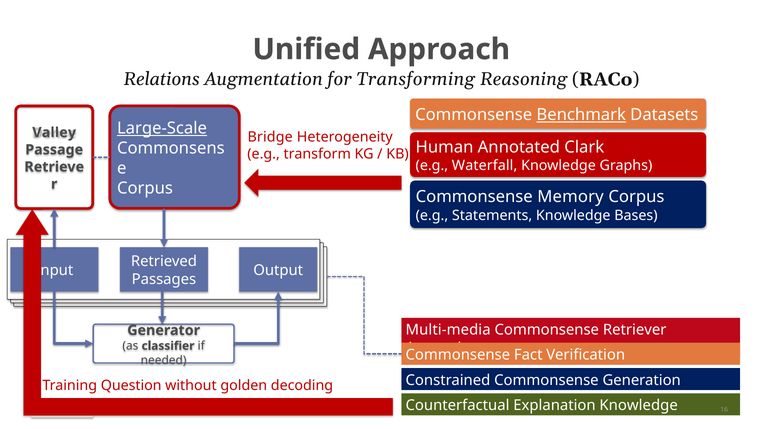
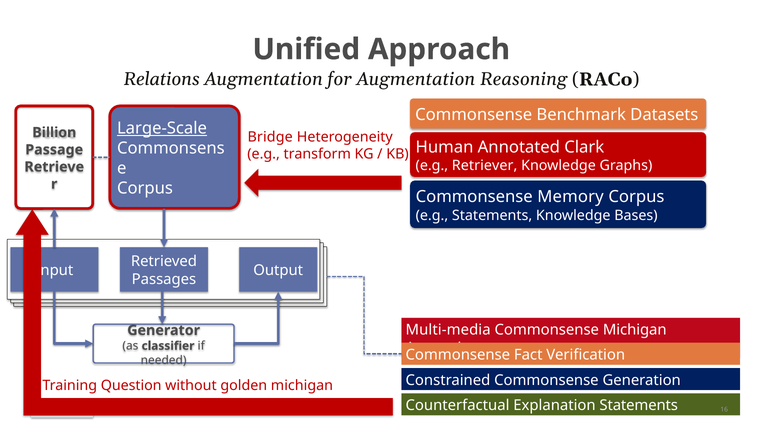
for Transforming: Transforming -> Augmentation (416, 79)
Benchmark underline: present -> none (581, 115)
Valley: Valley -> Billion (54, 132)
Waterfall: Waterfall -> Retriever (485, 165)
Commonsense Retriever: Retriever -> Michigan (635, 330)
golden decoding: decoding -> michigan (302, 385)
Explanation Knowledge: Knowledge -> Statements (639, 405)
